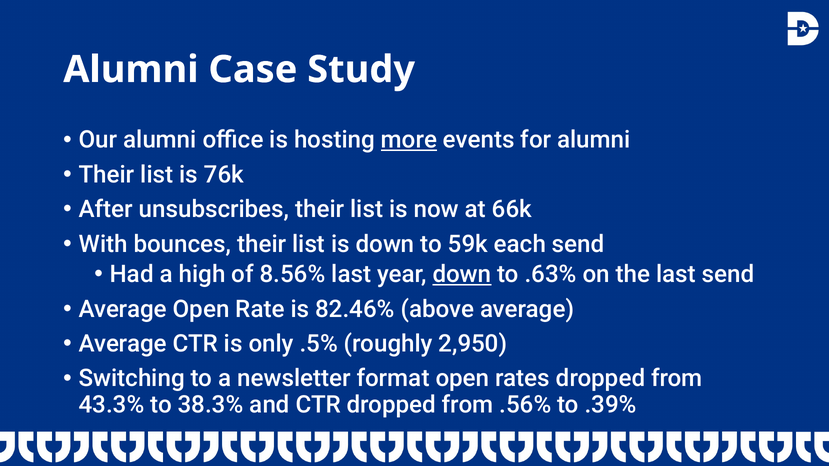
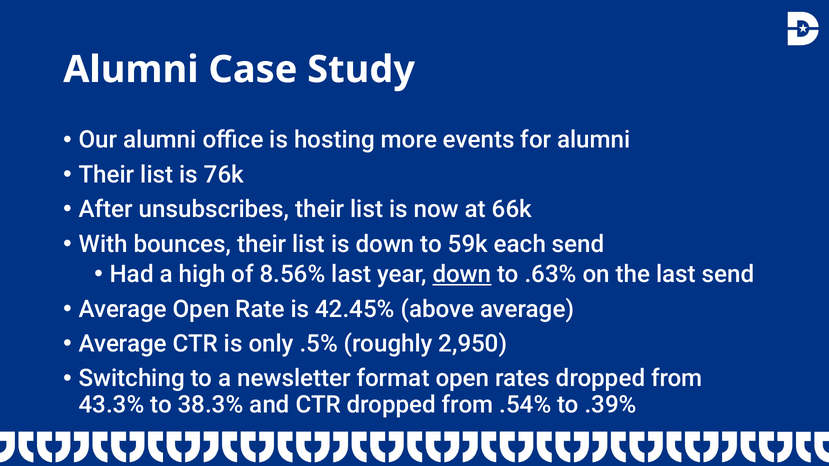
more underline: present -> none (409, 140)
82.46%: 82.46% -> 42.45% (355, 309)
.56%: .56% -> .54% (525, 405)
